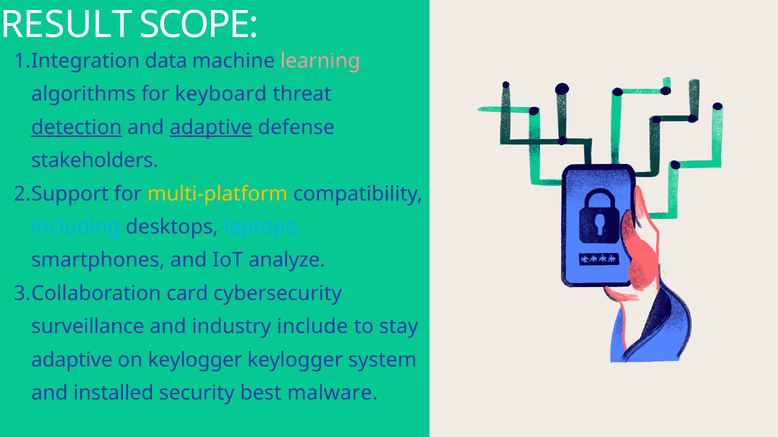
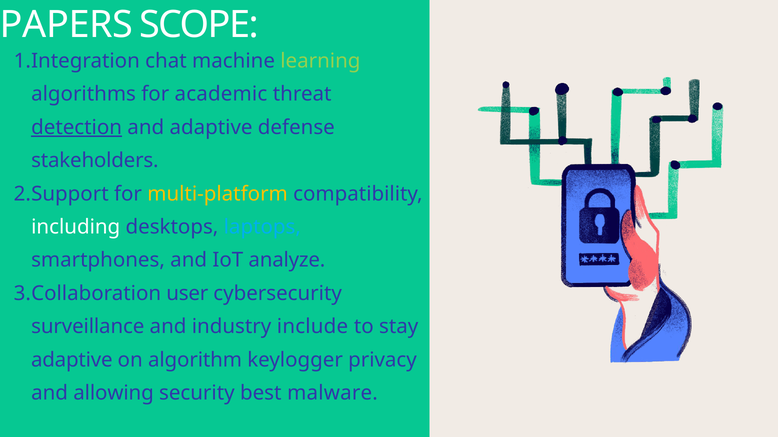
RESULT: RESULT -> PAPERS (66, 25)
data: data -> chat (166, 61)
learning colour: pink -> light green (320, 61)
keyboard: keyboard -> academic (221, 94)
adaptive underline: present -> none (211, 128)
including colour: light blue -> white (76, 227)
card: card -> user (187, 294)
on keylogger: keylogger -> algorithm (195, 360)
system: system -> privacy (382, 360)
installed: installed -> allowing (114, 394)
